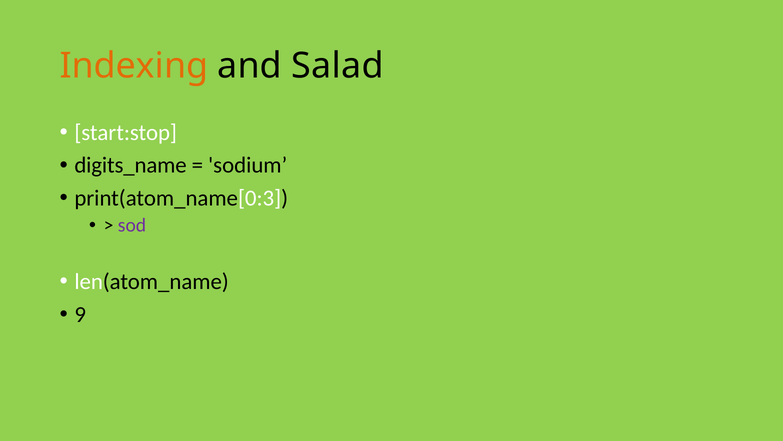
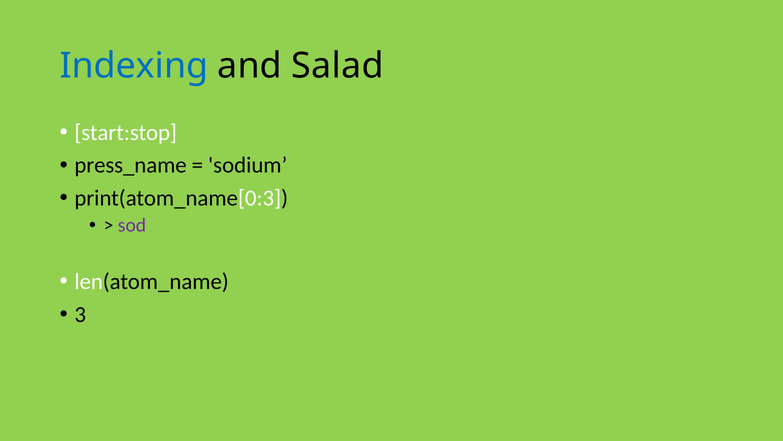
Indexing colour: orange -> blue (134, 66)
digits_name: digits_name -> press_name (130, 165)
9: 9 -> 3 (80, 314)
